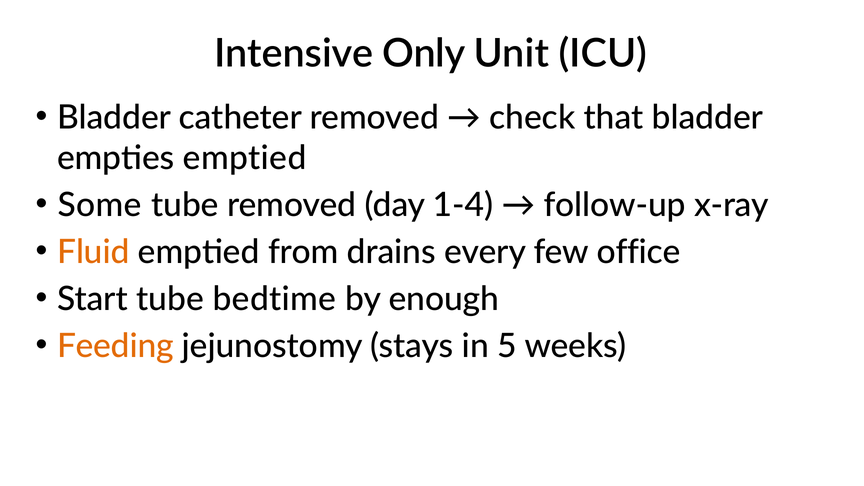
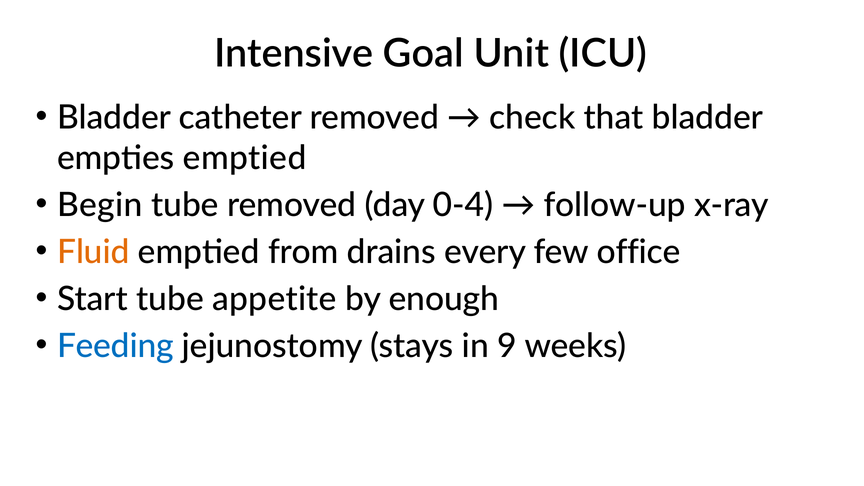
Only: Only -> Goal (423, 54)
Some: Some -> Begin (100, 205)
1-4: 1-4 -> 0-4 (463, 205)
bedtime: bedtime -> appetite (274, 299)
Feeding colour: orange -> blue (115, 346)
5: 5 -> 9 (507, 346)
